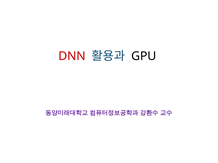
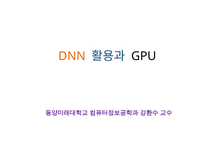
DNN colour: red -> orange (72, 56)
